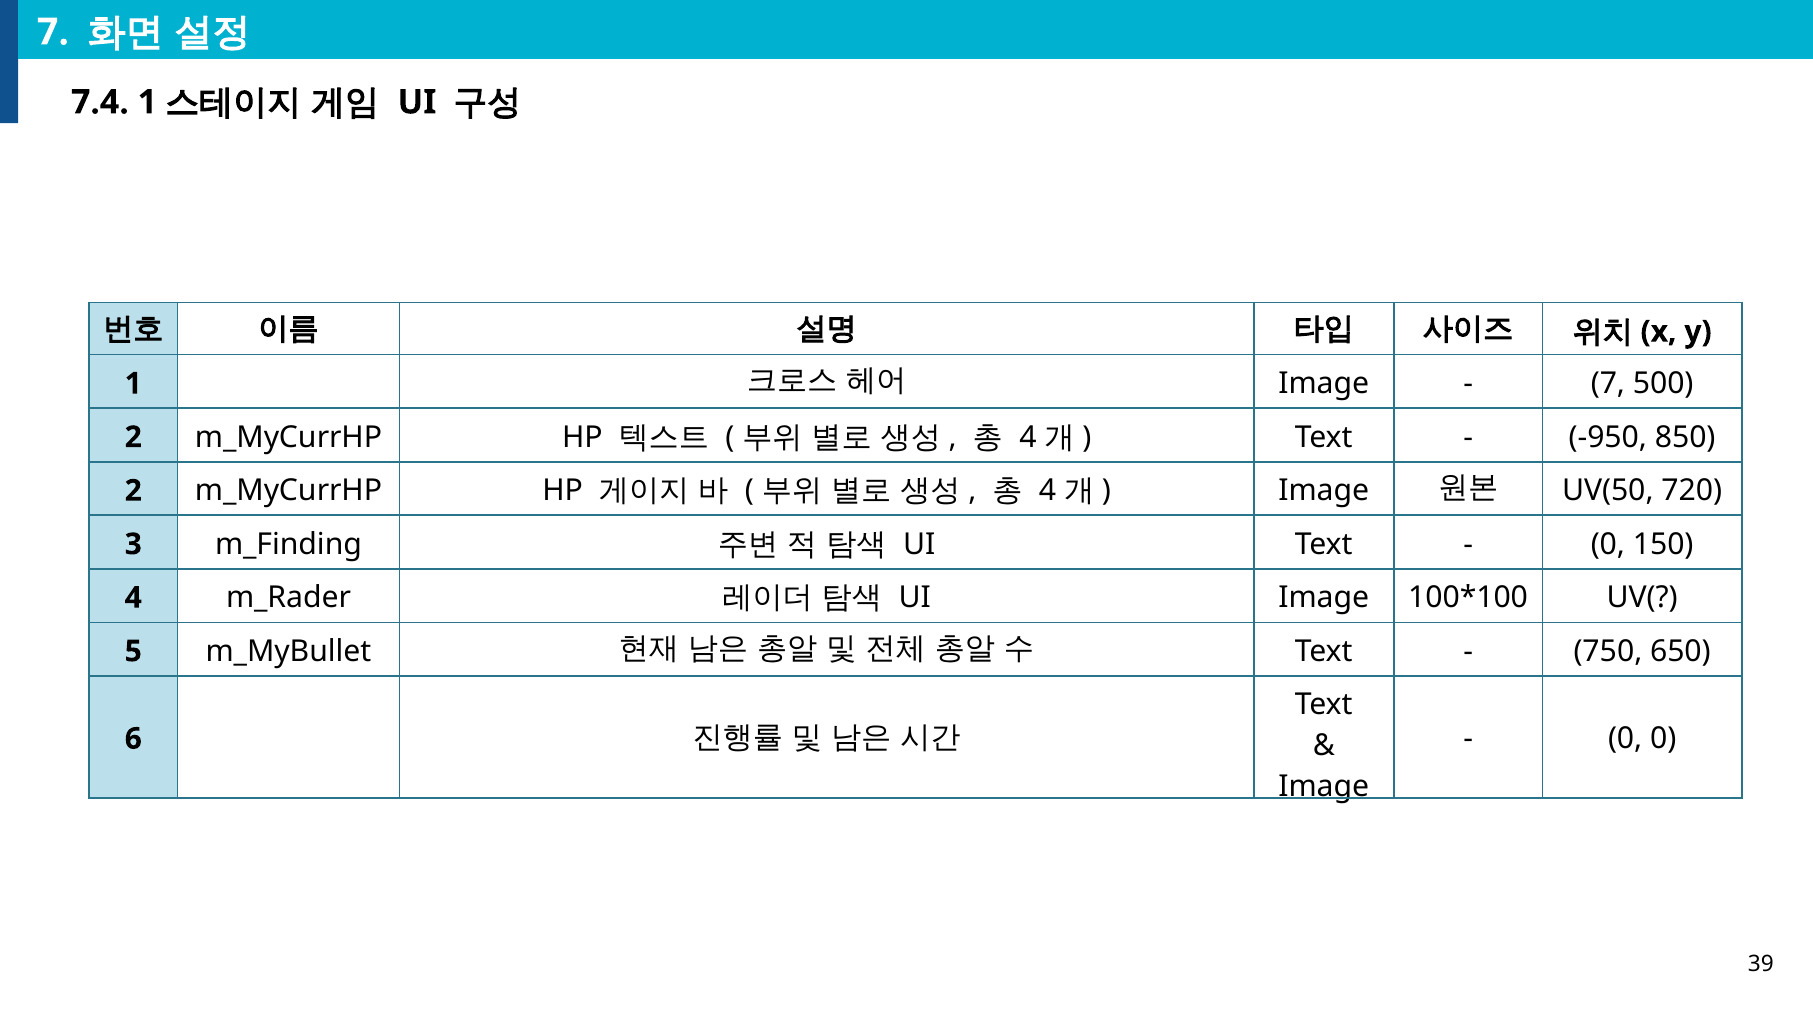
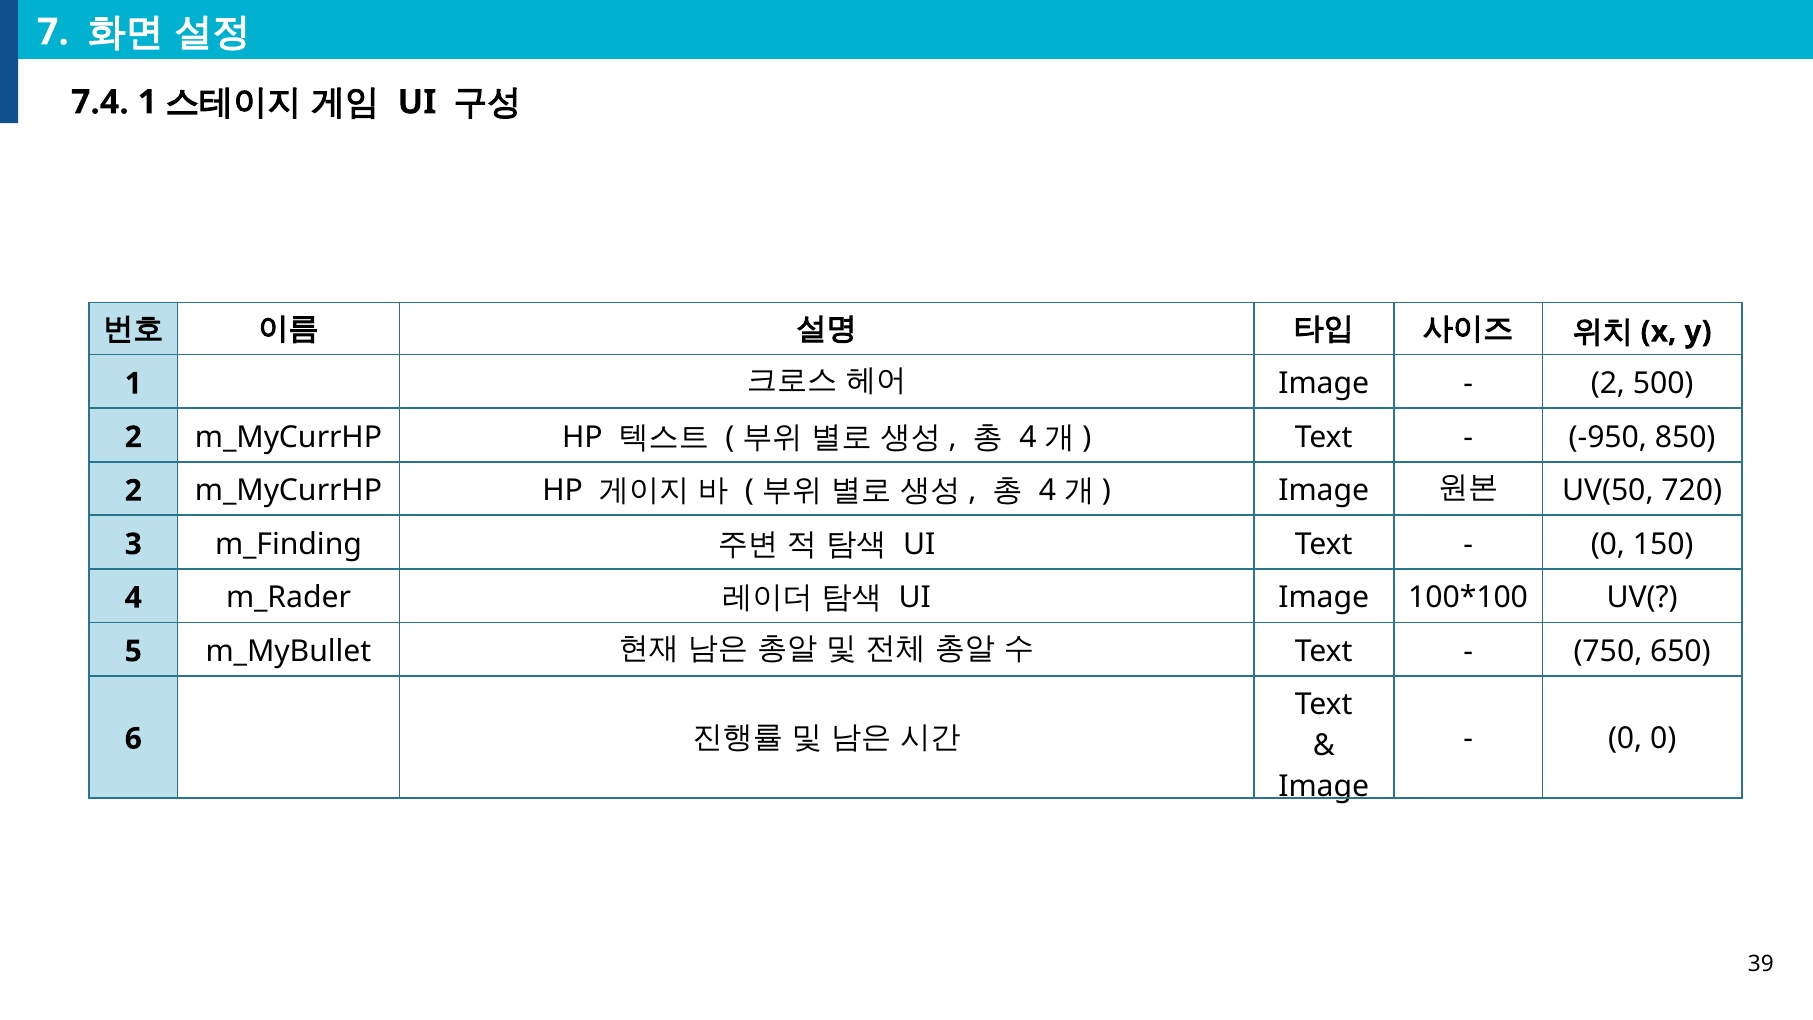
7: 7 -> 2 (1608, 384)
